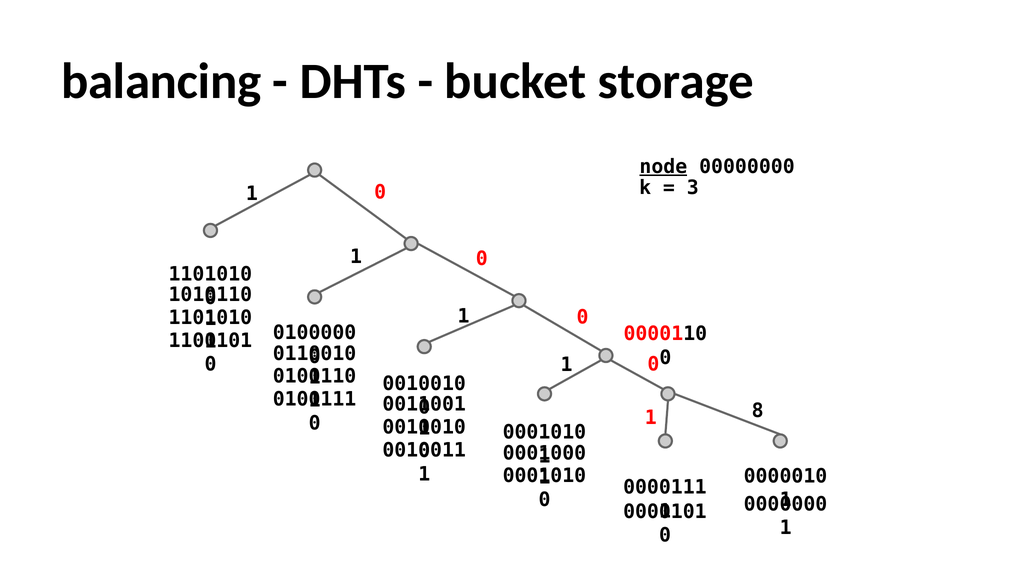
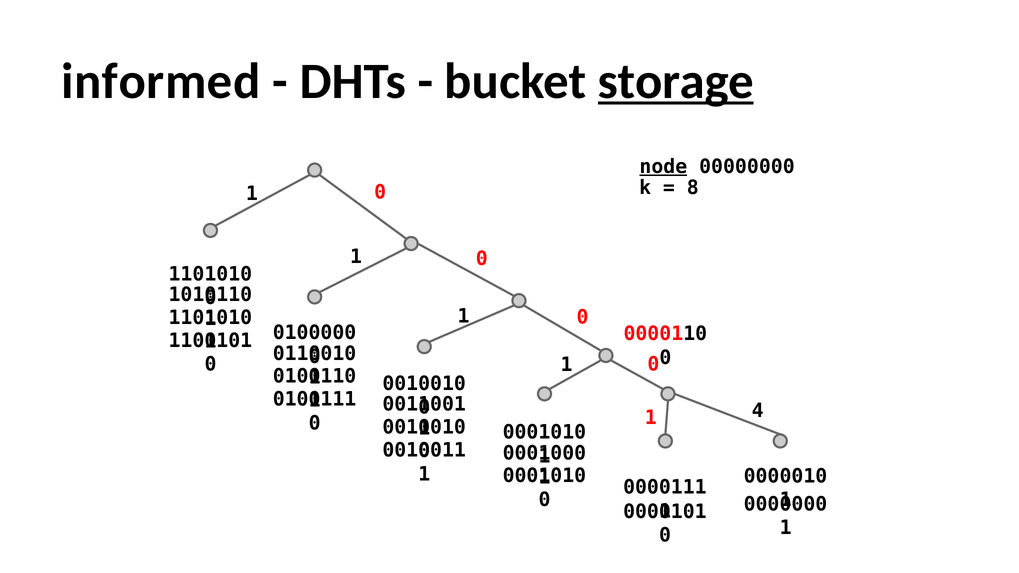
balancing: balancing -> informed (161, 81)
storage underline: none -> present (676, 81)
3: 3 -> 8 (693, 188)
8: 8 -> 4 (758, 411)
